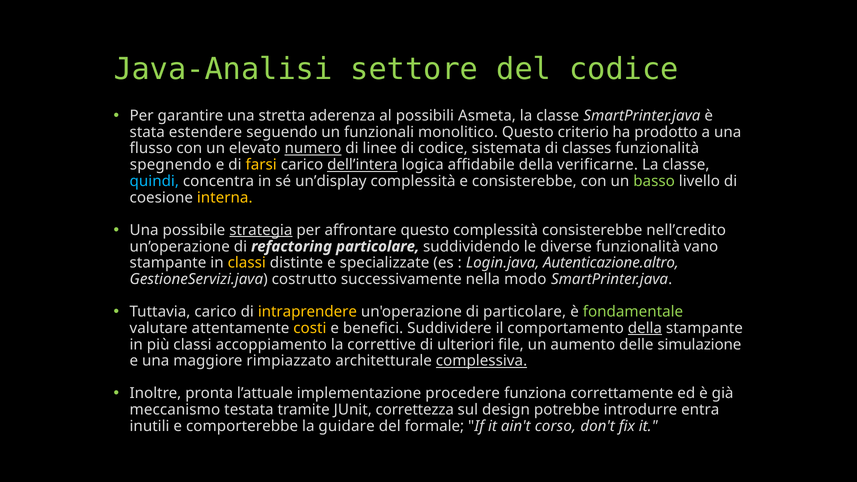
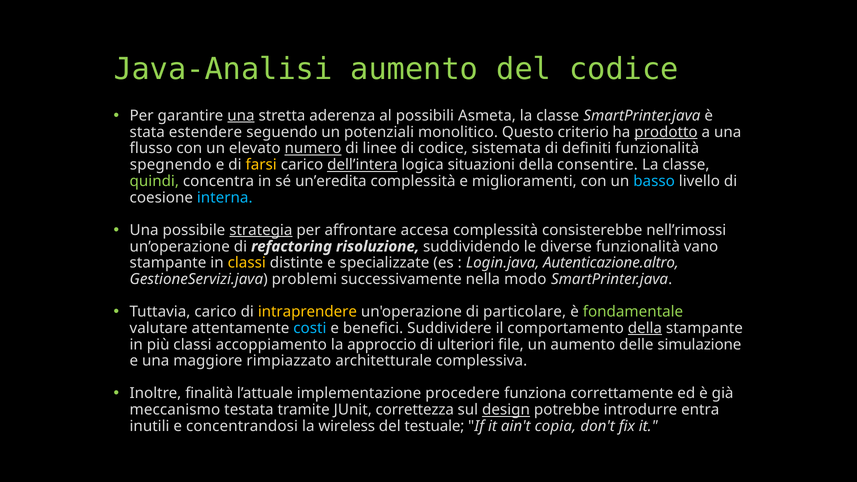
Java-Analisi settore: settore -> aumento (414, 69)
una underline: none -> present (241, 116)
funzionali: funzionali -> potenziali (379, 132)
prodotto underline: none -> present (666, 132)
classes: classes -> definiti (587, 148)
affidabile: affidabile -> situazioni (481, 165)
verificarne: verificarne -> consentire (598, 165)
quindi colour: light blue -> light green (154, 181)
un’display: un’display -> un’eredita (331, 181)
e consisterebbe: consisterebbe -> miglioramenti (524, 181)
basso colour: light green -> light blue (654, 181)
interna colour: yellow -> light blue (225, 198)
affrontare questo: questo -> accesa (425, 230)
nell’credito: nell’credito -> nell’rimossi (686, 230)
refactoring particolare: particolare -> risoluzione (378, 247)
costrutto: costrutto -> problemi (304, 279)
costi colour: yellow -> light blue (310, 328)
correttive: correttive -> approccio (382, 345)
complessiva underline: present -> none (482, 361)
pronta: pronta -> finalità (209, 393)
design underline: none -> present (506, 410)
comporterebbe: comporterebbe -> concentrandosi (242, 426)
guidare: guidare -> wireless (347, 426)
formale: formale -> testuale (434, 426)
corso: corso -> copia (555, 426)
